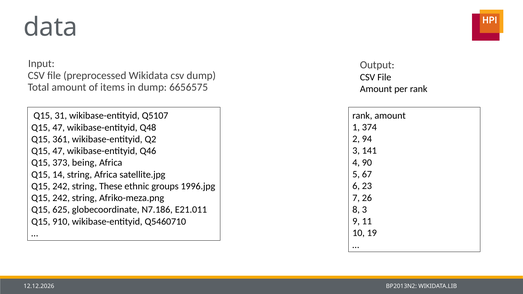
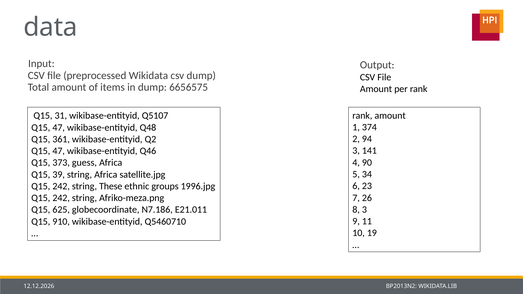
being: being -> guess (84, 163)
67: 67 -> 34 (367, 174)
14: 14 -> 39 (59, 175)
